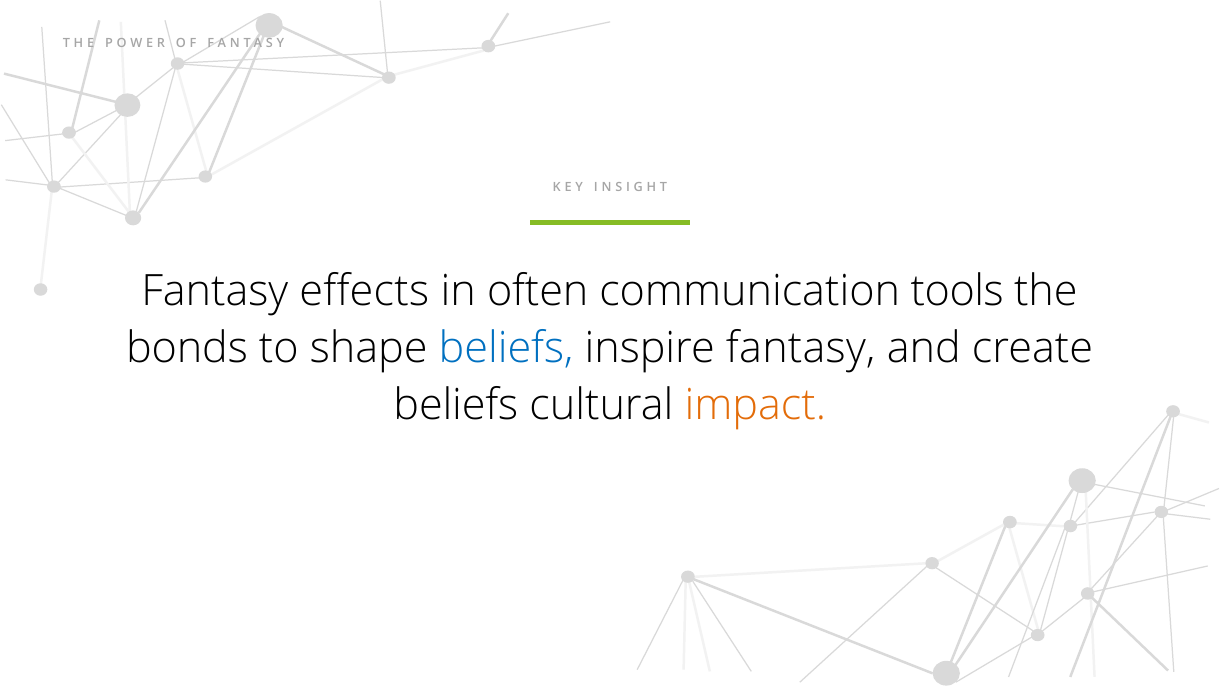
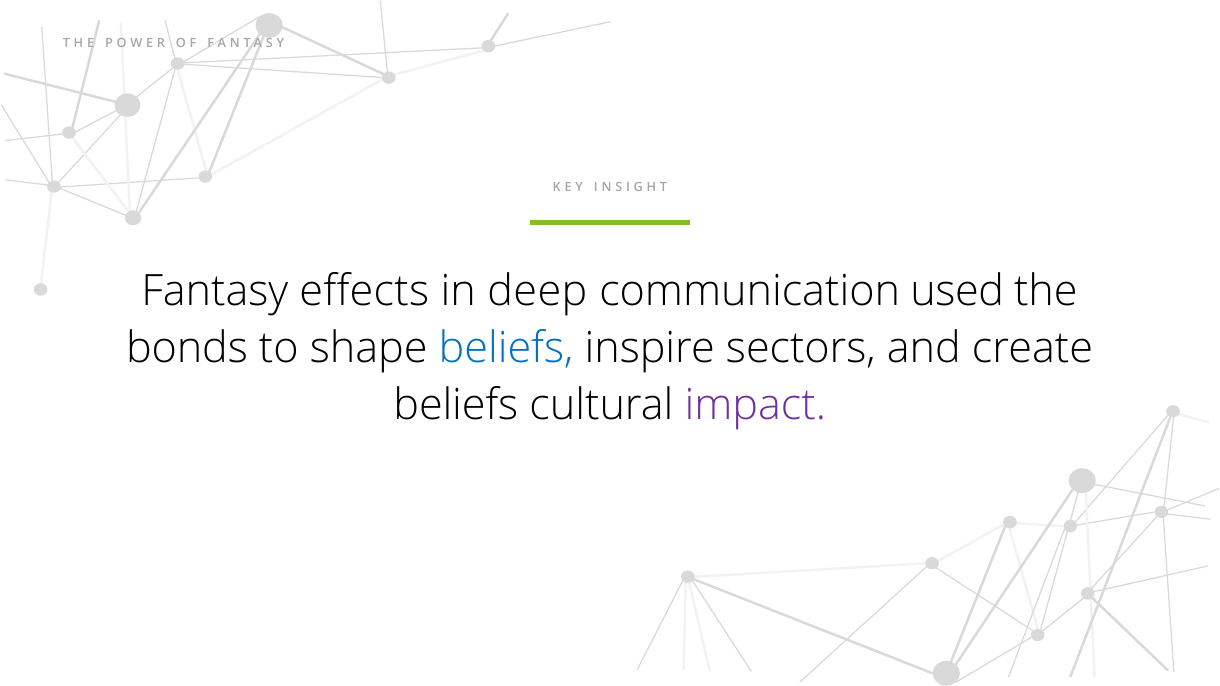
often: often -> deep (537, 291)
tools: tools -> used (957, 291)
inspire fantasy: fantasy -> sectors (801, 349)
impact colour: orange -> purple (755, 406)
